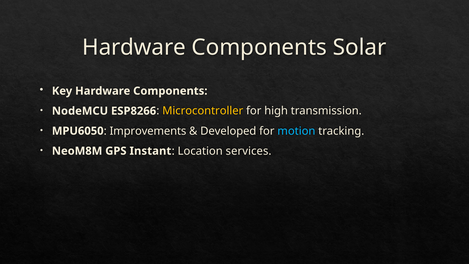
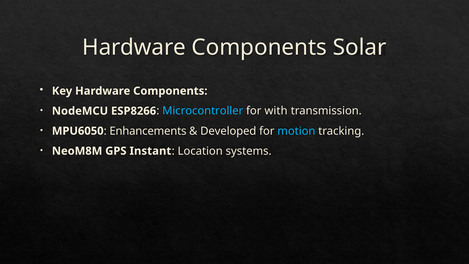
Microcontroller colour: yellow -> light blue (203, 111)
high: high -> with (276, 111)
Improvements: Improvements -> Enhancements (148, 131)
services: services -> systems (249, 151)
